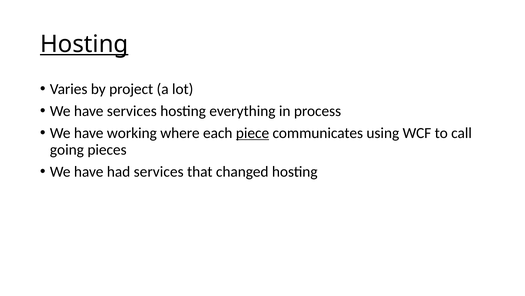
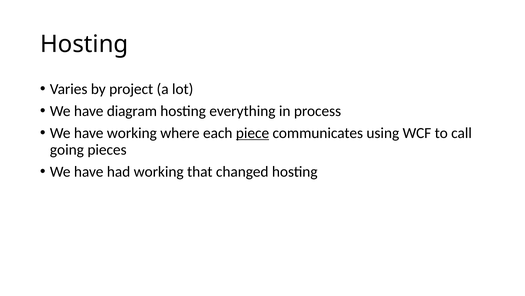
Hosting underline: present -> none (84, 44)
have services: services -> diagram (132, 111)
had services: services -> working (159, 171)
